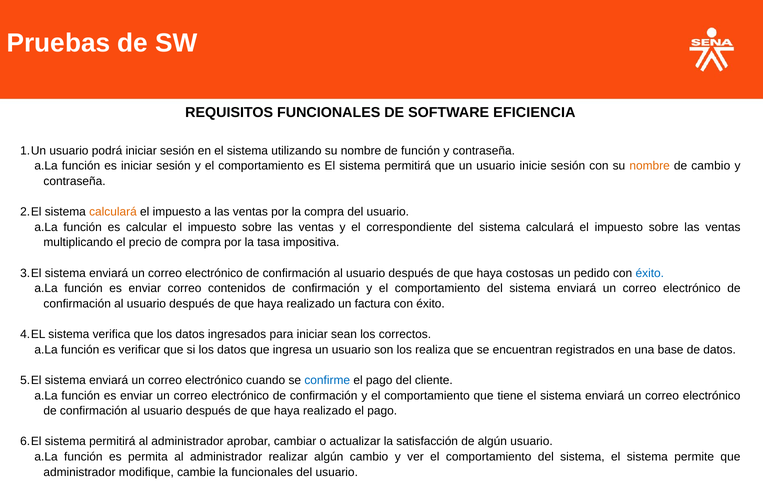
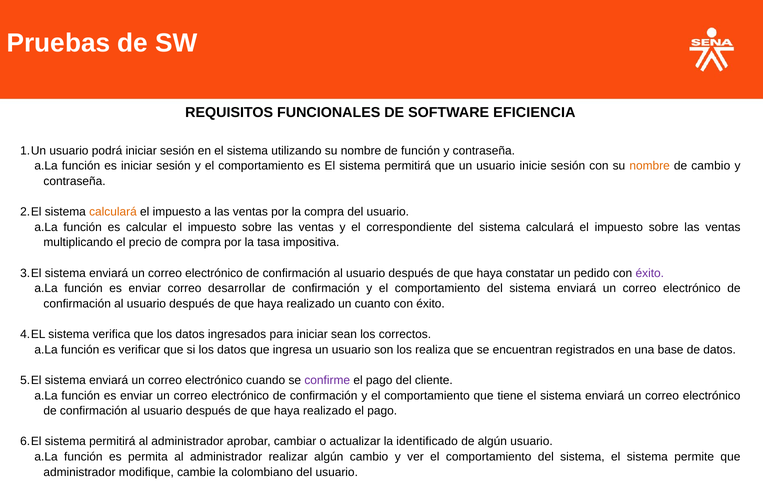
costosas: costosas -> constatar (530, 273)
éxito colour: blue -> purple (650, 273)
contenidos: contenidos -> desarrollar (237, 288)
factura: factura -> cuanto (373, 304)
confirme colour: blue -> purple (327, 380)
satisfacción: satisfacción -> identificado (427, 441)
la funcionales: funcionales -> colombiano (262, 472)
